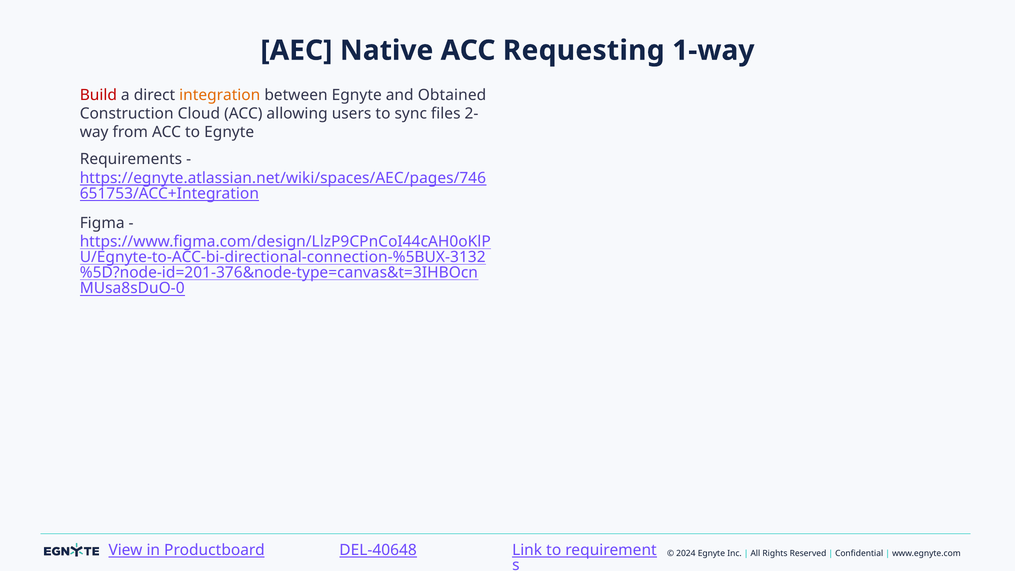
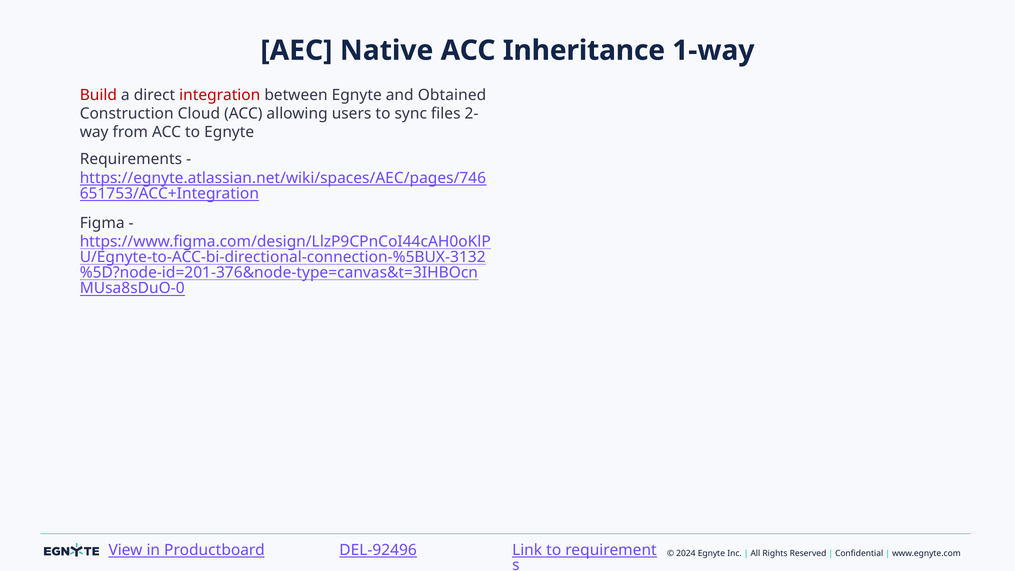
Requesting: Requesting -> Inheritance (584, 50)
integration colour: orange -> red (220, 95)
DEL-40648: DEL-40648 -> DEL-92496 (378, 550)
